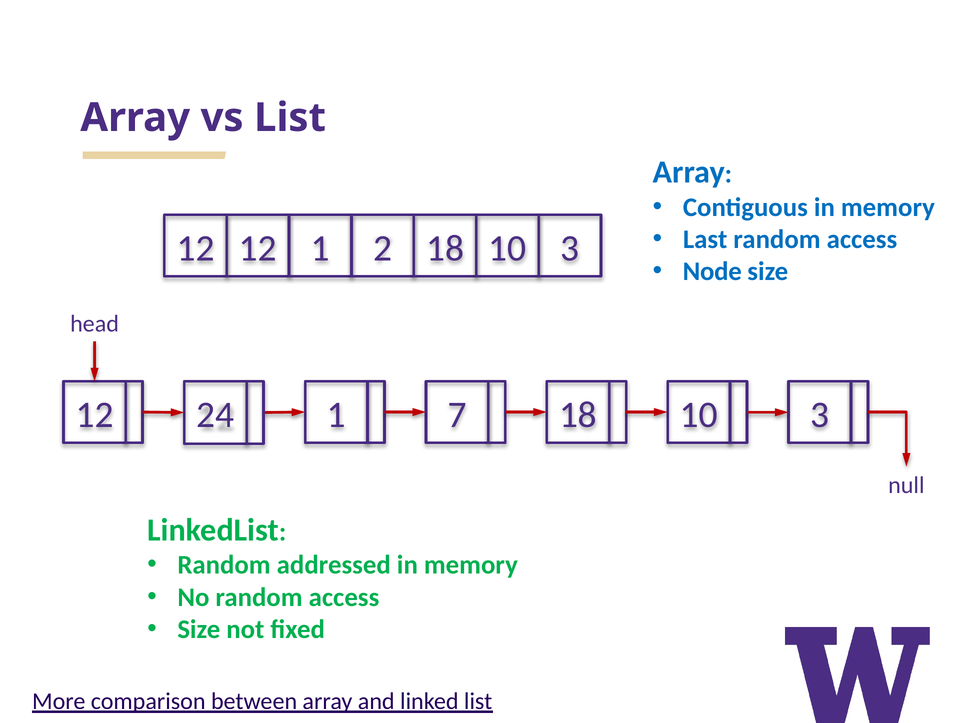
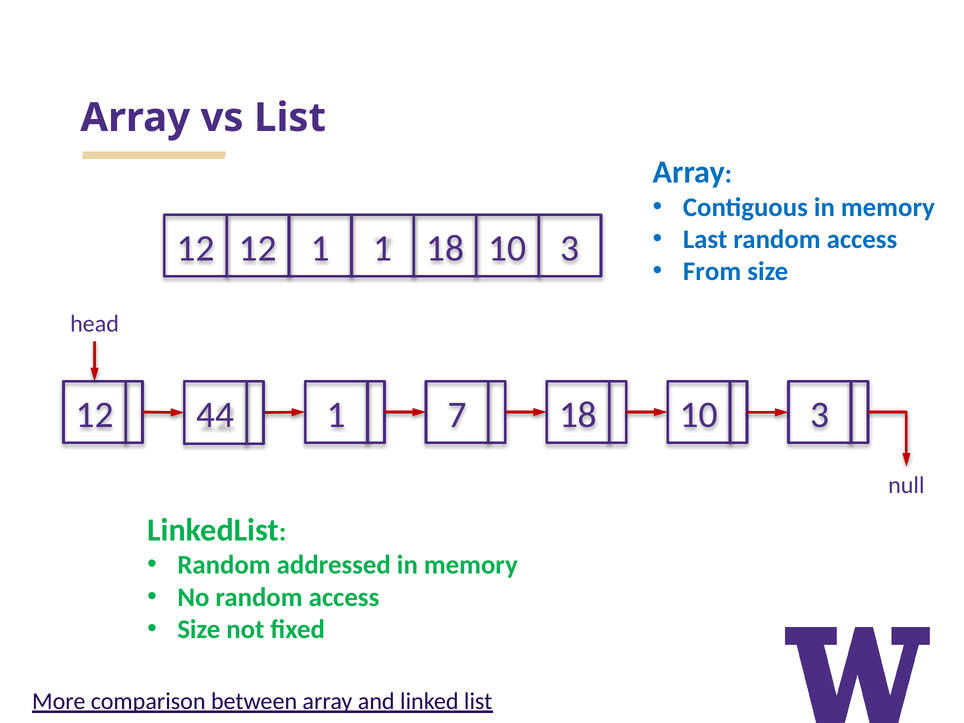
1 2: 2 -> 1 (383, 248)
Node: Node -> From (712, 272)
24: 24 -> 44 (215, 415)
